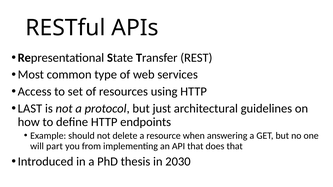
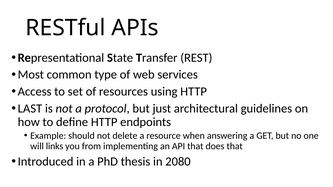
part: part -> links (55, 146)
2030: 2030 -> 2080 (178, 162)
